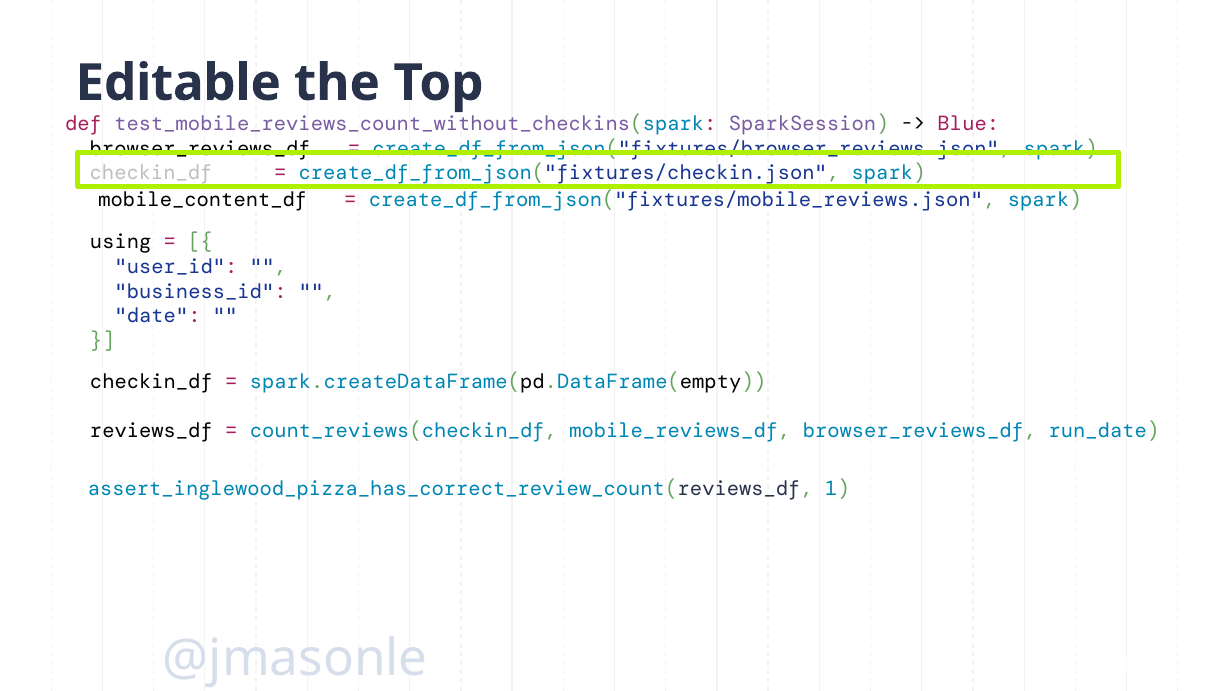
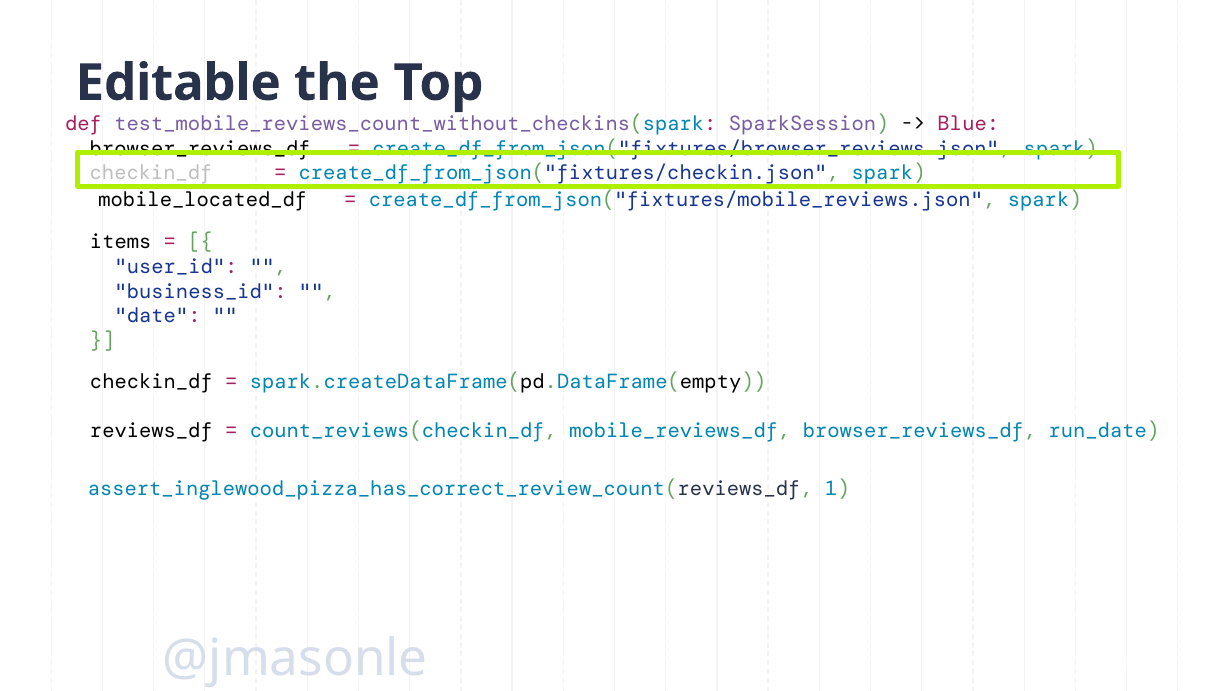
mobile_content_df: mobile_content_df -> mobile_located_df (203, 199)
using: using -> items (121, 242)
